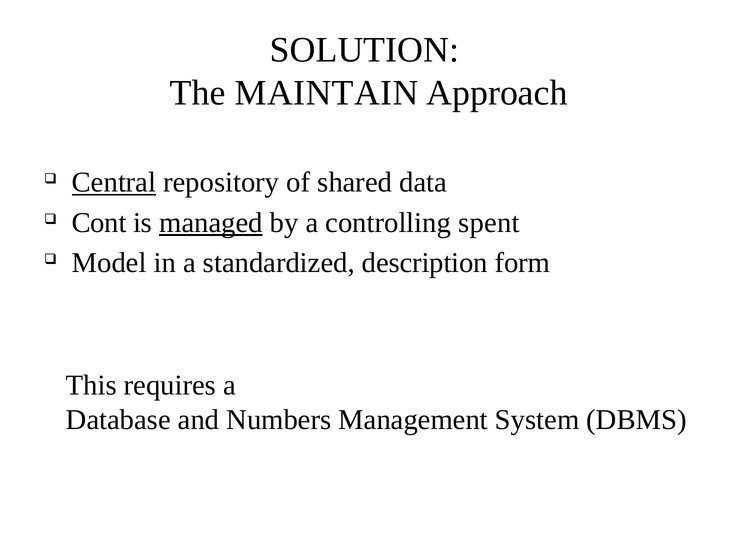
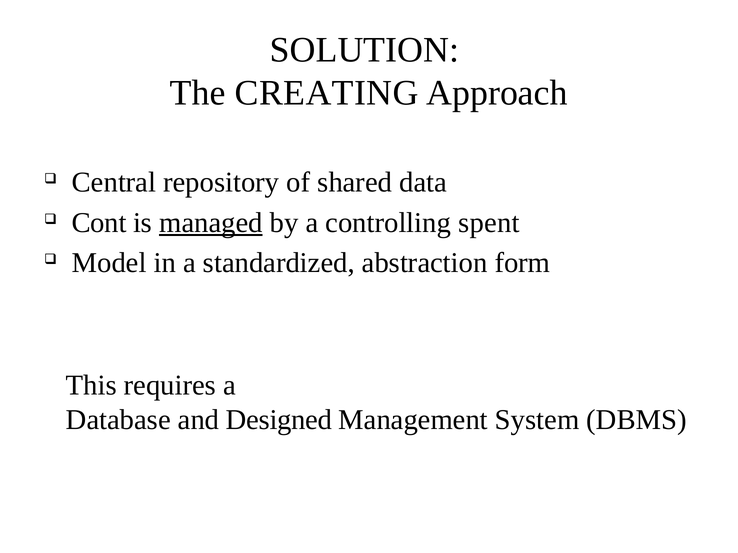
MAINTAIN: MAINTAIN -> CREATING (327, 93)
Central underline: present -> none (114, 183)
description: description -> abstraction (425, 263)
Numbers: Numbers -> Designed (279, 420)
